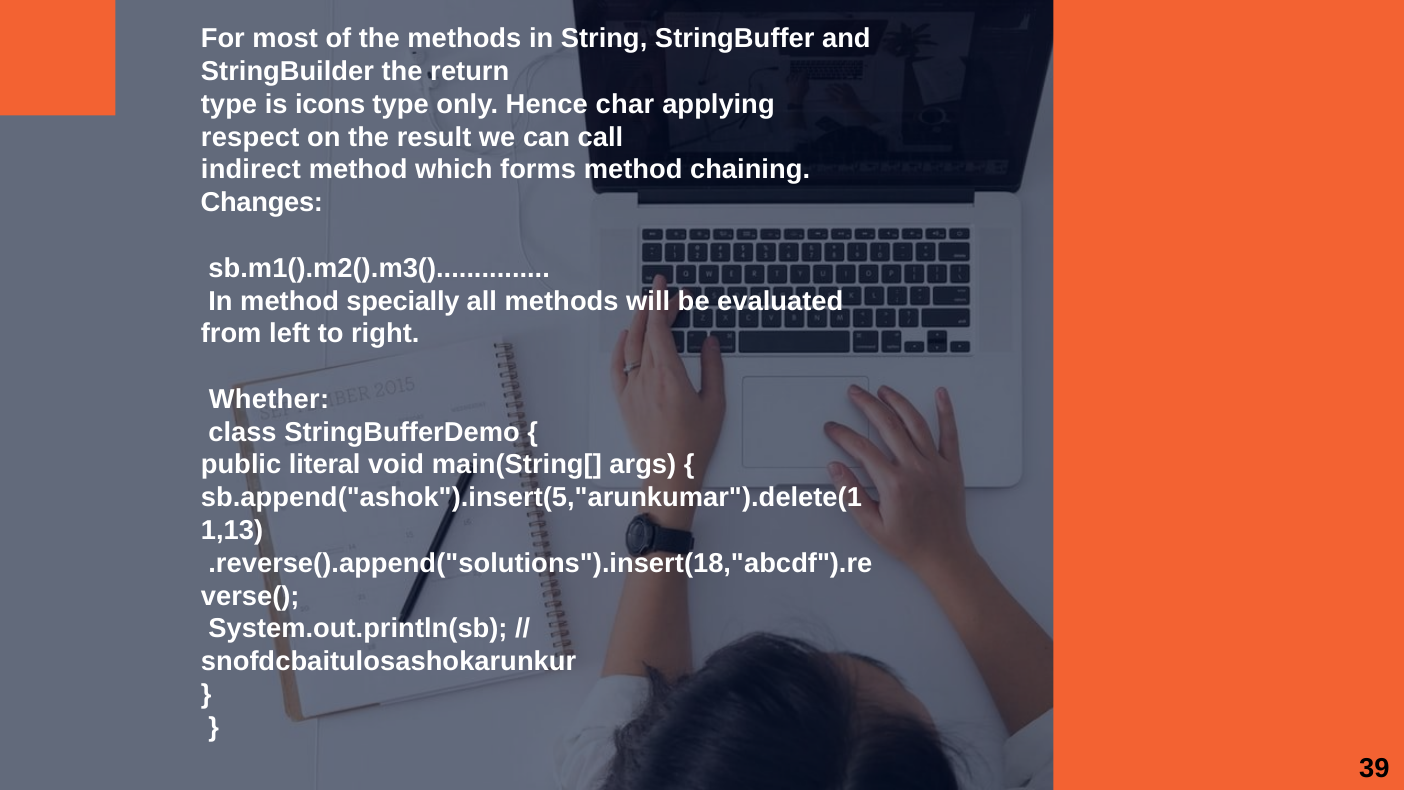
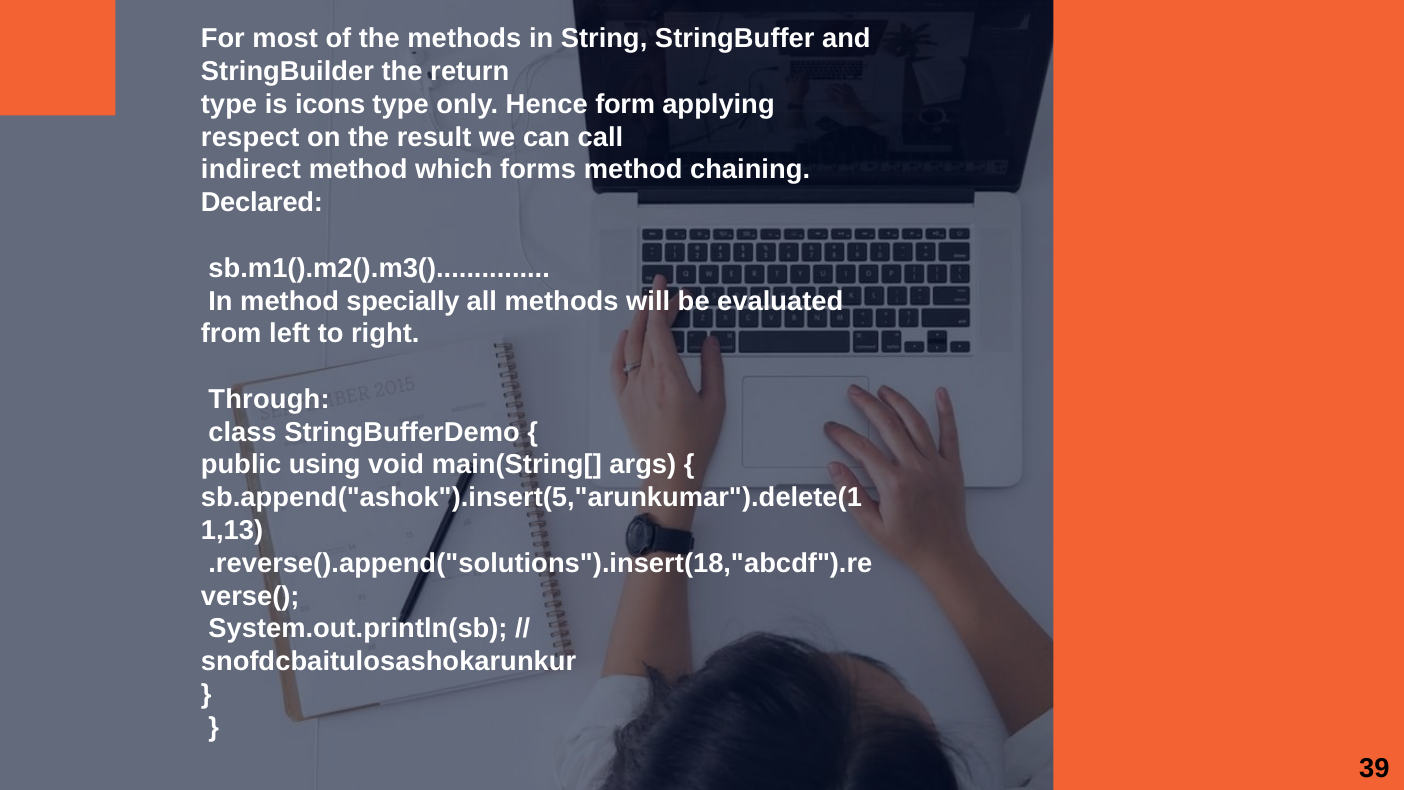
char: char -> form (625, 104)
Changes: Changes -> Declared (262, 203)
Whether: Whether -> Through (269, 399)
literal: literal -> using (325, 465)
